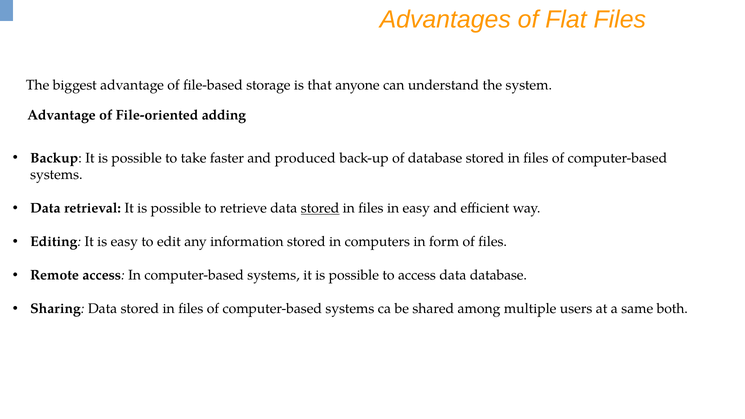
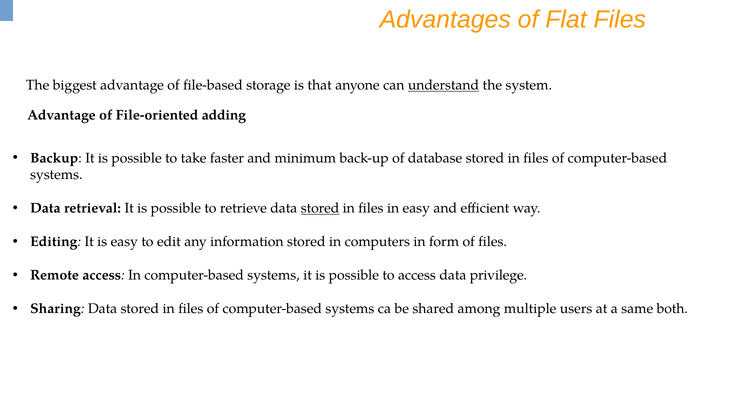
understand underline: none -> present (443, 85)
produced: produced -> minimum (305, 158)
data database: database -> privilege (498, 275)
